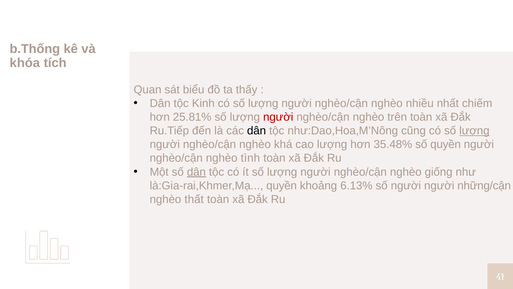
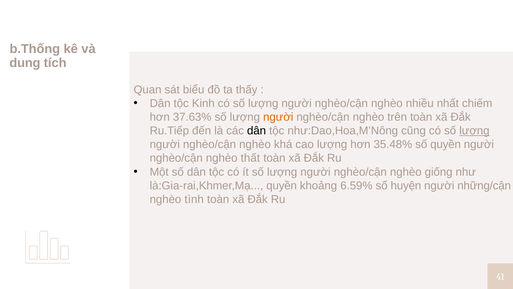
khóa: khóa -> dung (25, 63)
25.81%: 25.81% -> 37.63% (192, 117)
người colour: red -> orange (278, 117)
tình: tình -> thất (250, 158)
dân underline: present -> none (196, 172)
6.13%: 6.13% -> 6.59% (356, 185)
số người: người -> huyện (406, 185)
thất: thất -> tình (194, 199)
